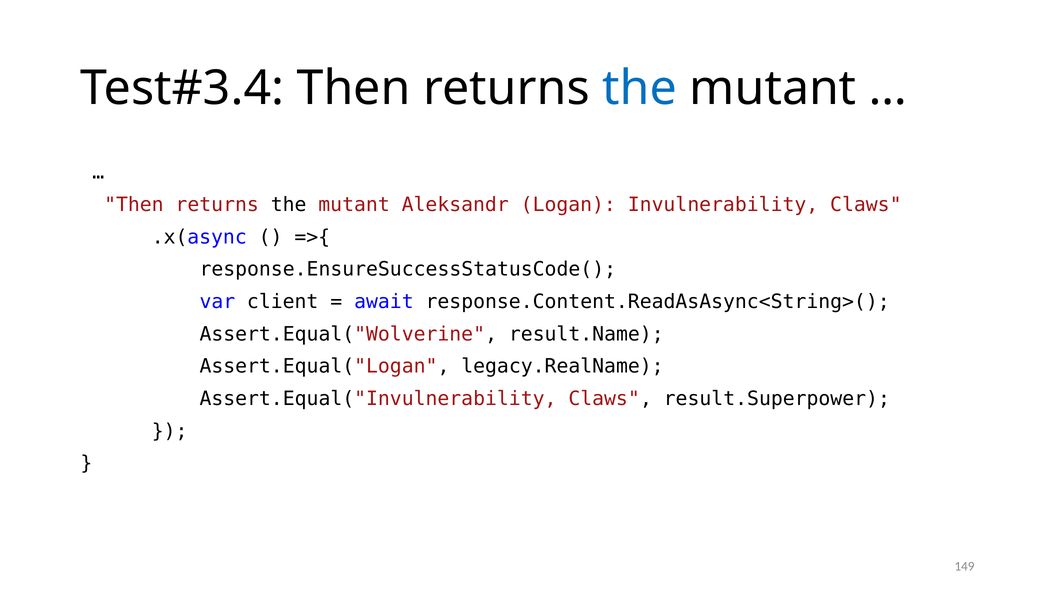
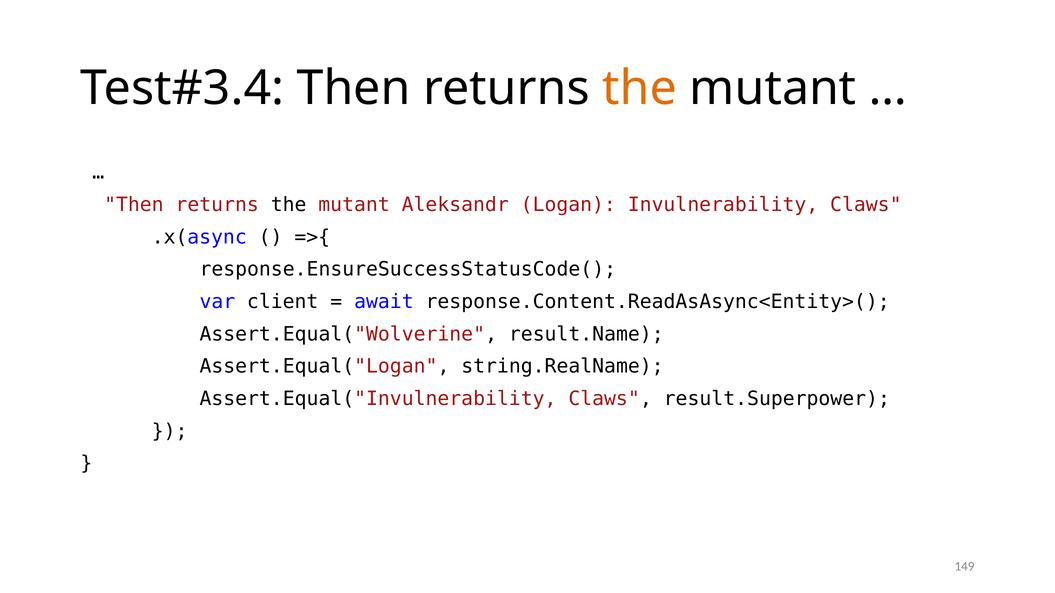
the colour: blue -> orange (640, 89)
response.Content.ReadAsAsync<String>(: response.Content.ReadAsAsync<String>( -> response.Content.ReadAsAsync<Entity>( (658, 302)
legacy.RealName: legacy.RealName -> string.RealName (562, 367)
